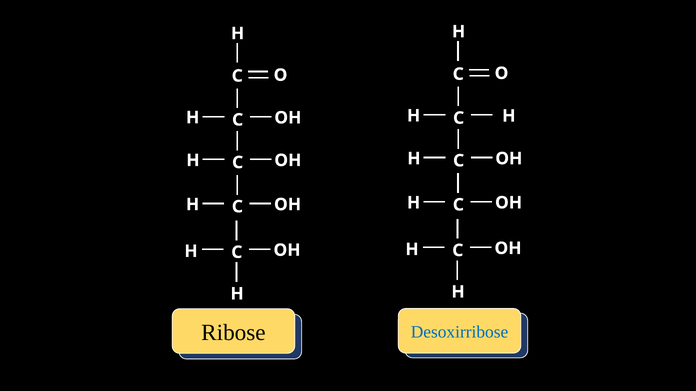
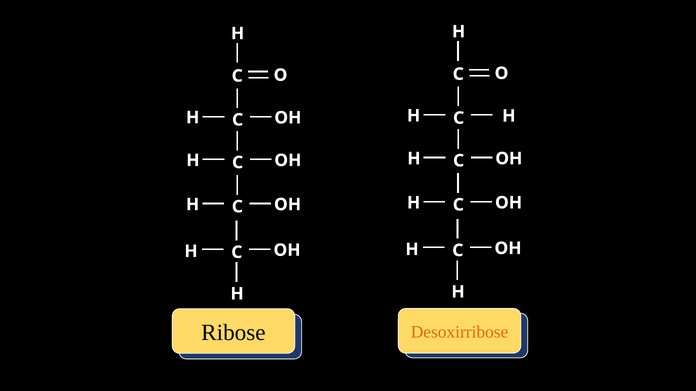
Desoxirribose colour: blue -> orange (460, 332)
